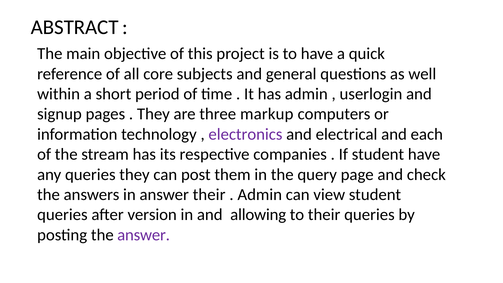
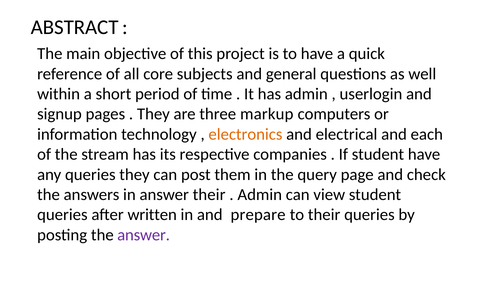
electronics colour: purple -> orange (245, 134)
version: version -> written (152, 215)
allowing: allowing -> prepare (258, 215)
